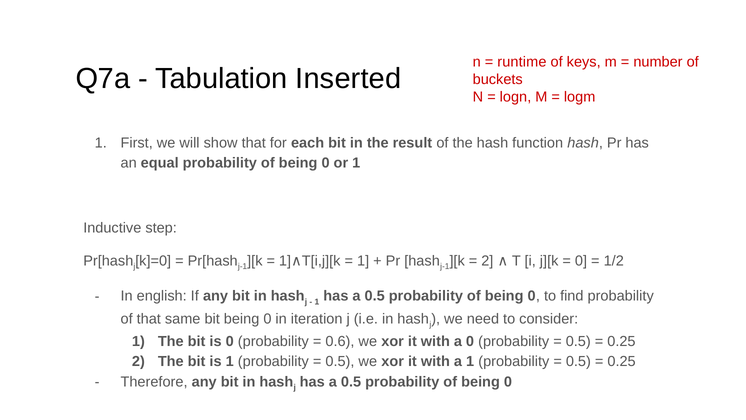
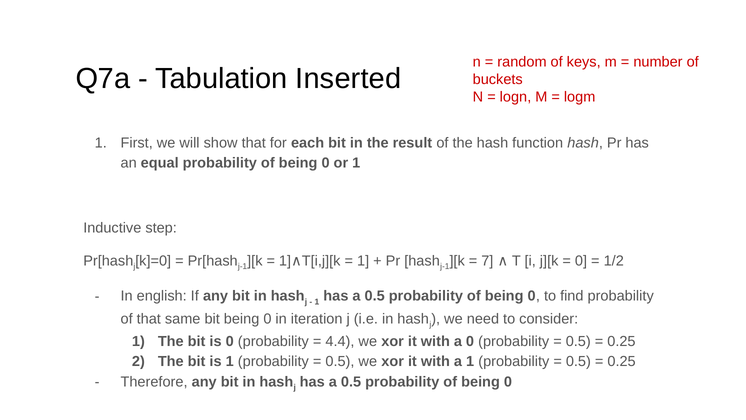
runtime: runtime -> random (522, 62)
2: 2 -> 7 (487, 261)
0.6: 0.6 -> 4.4 (340, 341)
